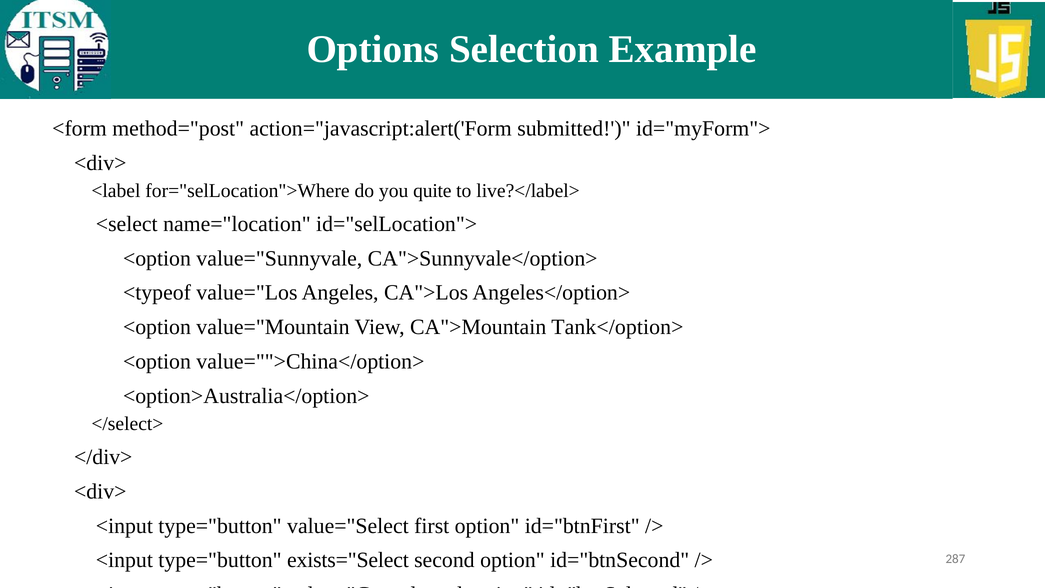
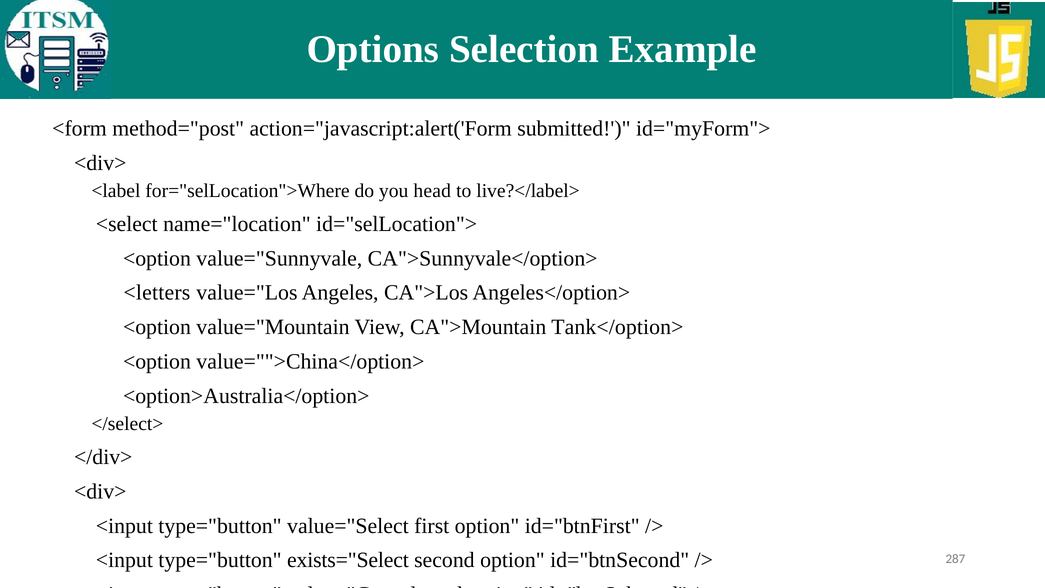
quite: quite -> head (432, 191)
<typeof: <typeof -> <letters (157, 293)
